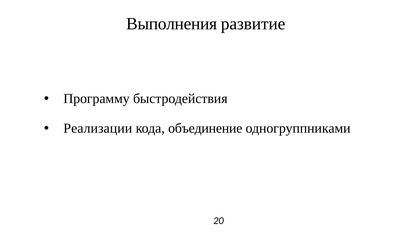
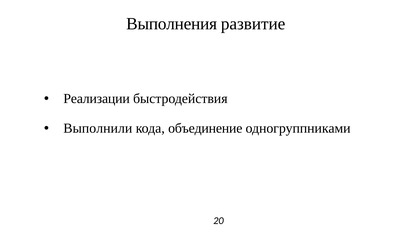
Программу: Программу -> Реализации (97, 99)
Реализации: Реализации -> Выполнили (98, 128)
